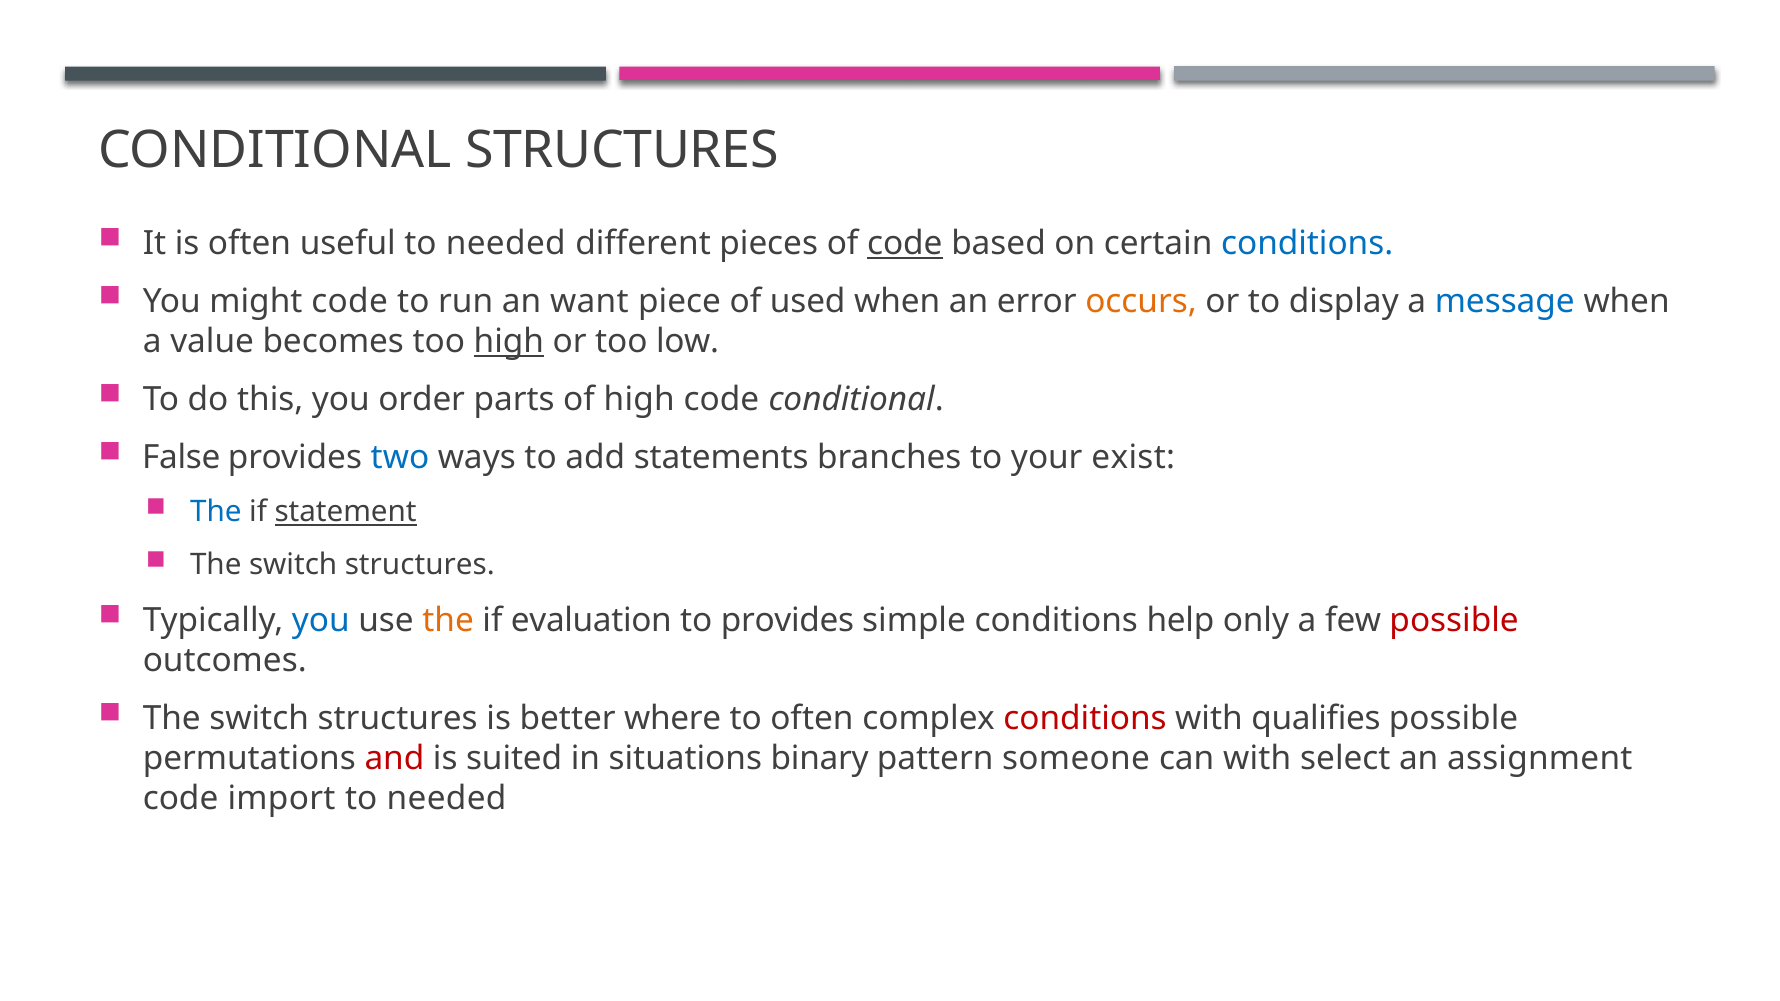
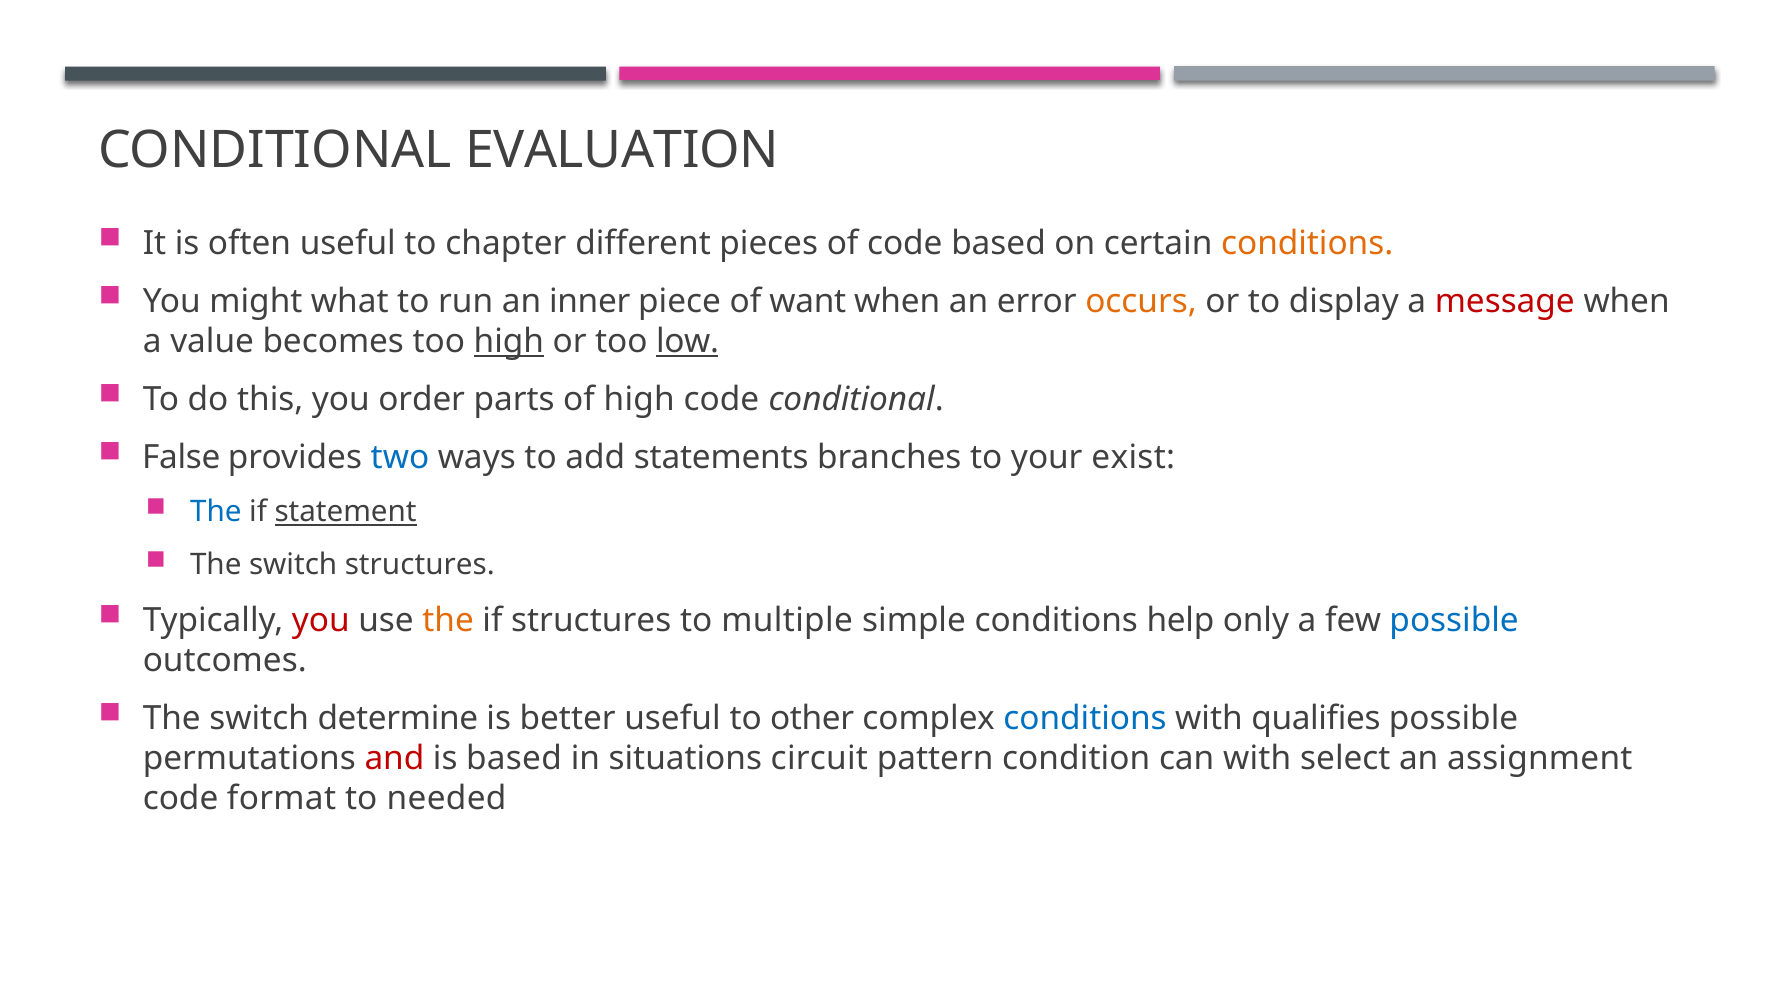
CONDITIONAL STRUCTURES: STRUCTURES -> EVALUATION (622, 150)
useful to needed: needed -> chapter (506, 244)
code underline: present -> none (905, 244)
conditions colour: blue -> orange (1307, 244)
might code: code -> what (350, 302)
want: want -> inner (590, 302)
used: used -> want (808, 302)
message colour: blue -> red (1505, 302)
low underline: none -> present (687, 342)
you colour: blue -> red (321, 621)
if evaluation: evaluation -> structures (591, 621)
to provides: provides -> multiple (787, 621)
possible colour: red -> blue (1454, 621)
structures: structures -> determine (398, 719)
better where: where -> useful (672, 719)
to often: often -> other (812, 719)
conditions colour: red -> blue (1085, 719)
is suited: suited -> based (514, 759)
binary: binary -> circuit (819, 759)
someone: someone -> condition (1076, 759)
import: import -> format (282, 799)
